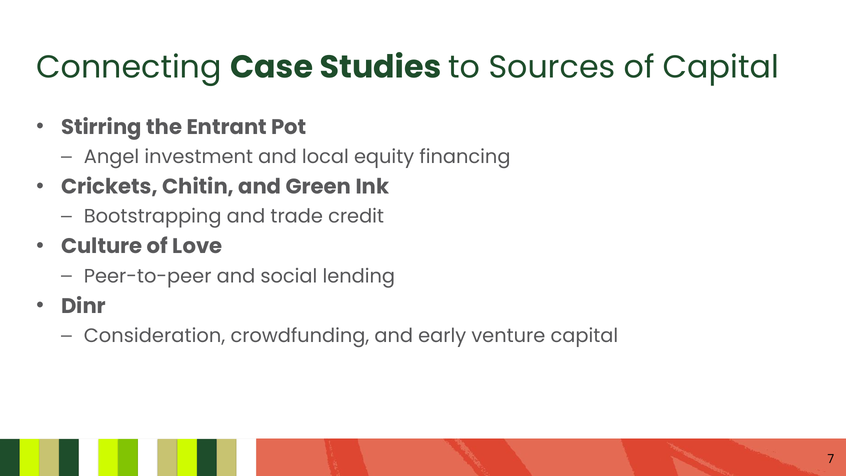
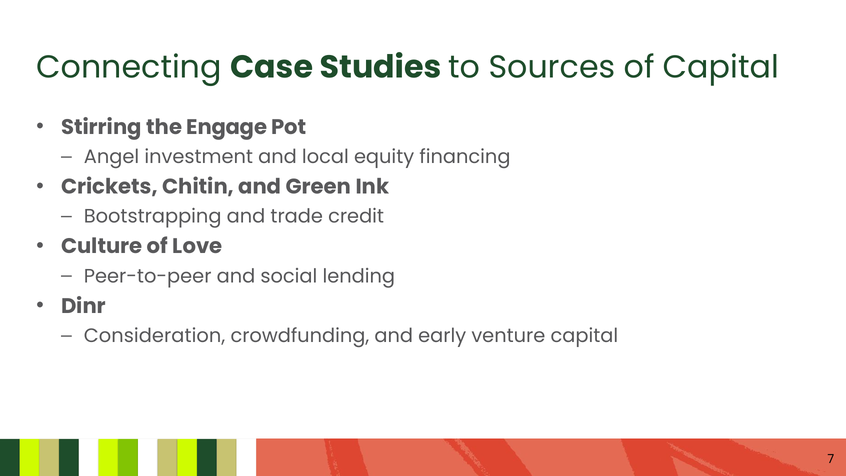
Entrant: Entrant -> Engage (227, 127)
